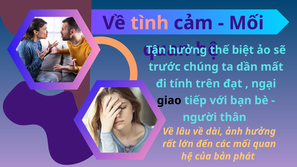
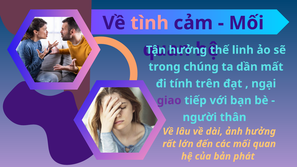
biệt: biệt -> linh (243, 50)
trước: trước -> trong (164, 67)
giao colour: black -> purple (169, 100)
